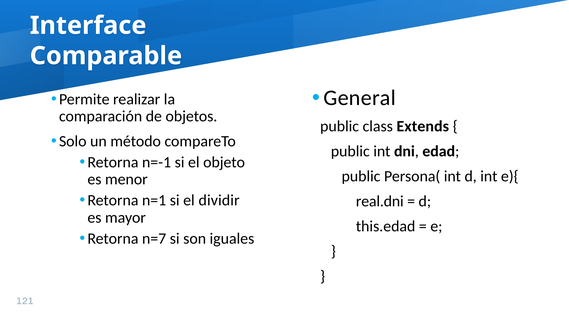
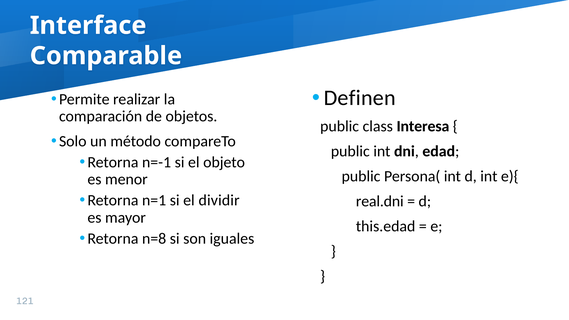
General: General -> Definen (360, 98)
Extends: Extends -> Interesa (423, 126)
n=7: n=7 -> n=8 (154, 239)
